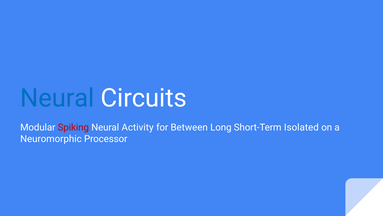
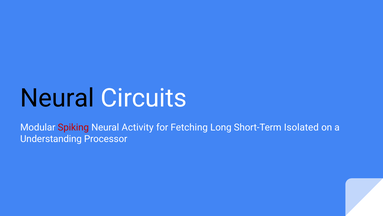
Neural colour: blue -> black (57, 98)
Between: Between -> Fetching (189, 127)
Neuromorphic: Neuromorphic -> Understanding (51, 139)
